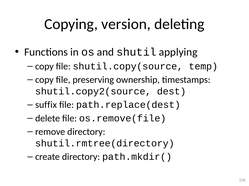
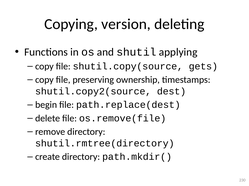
temp: temp -> gets (203, 67)
suffix: suffix -> begin (46, 105)
